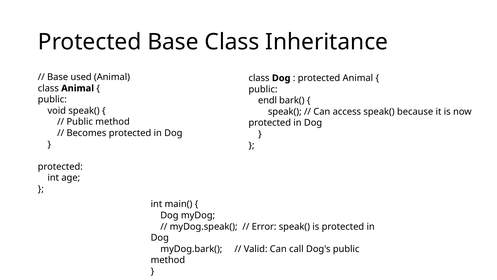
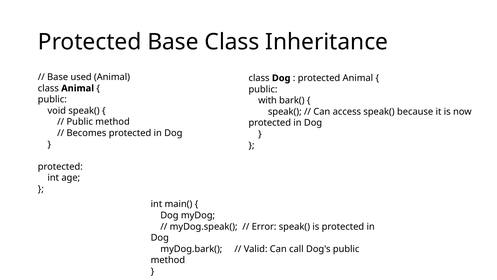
endl: endl -> with (267, 100)
